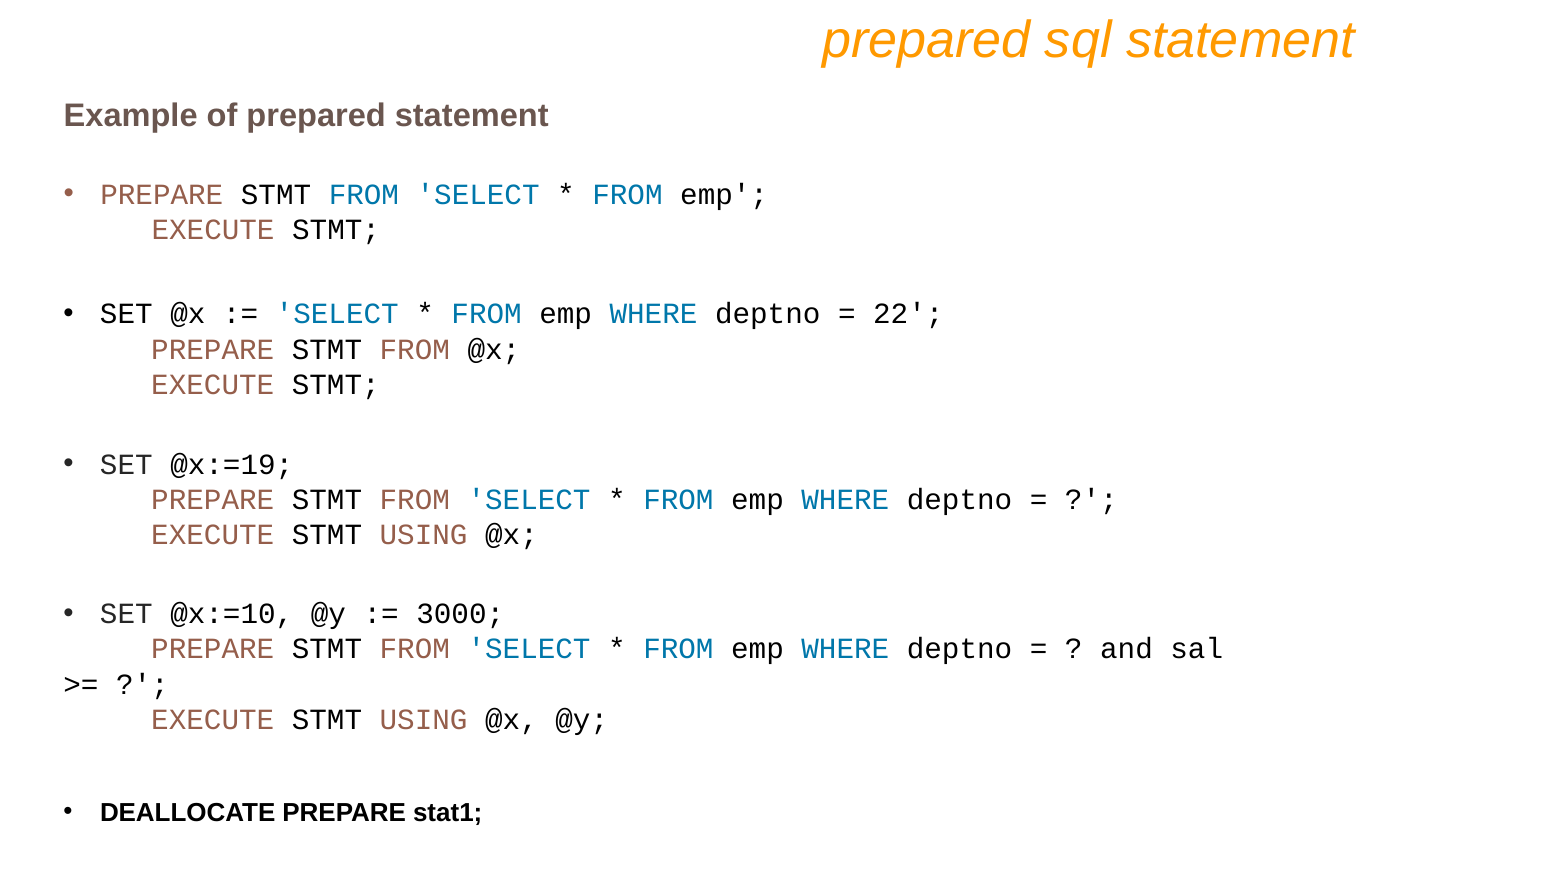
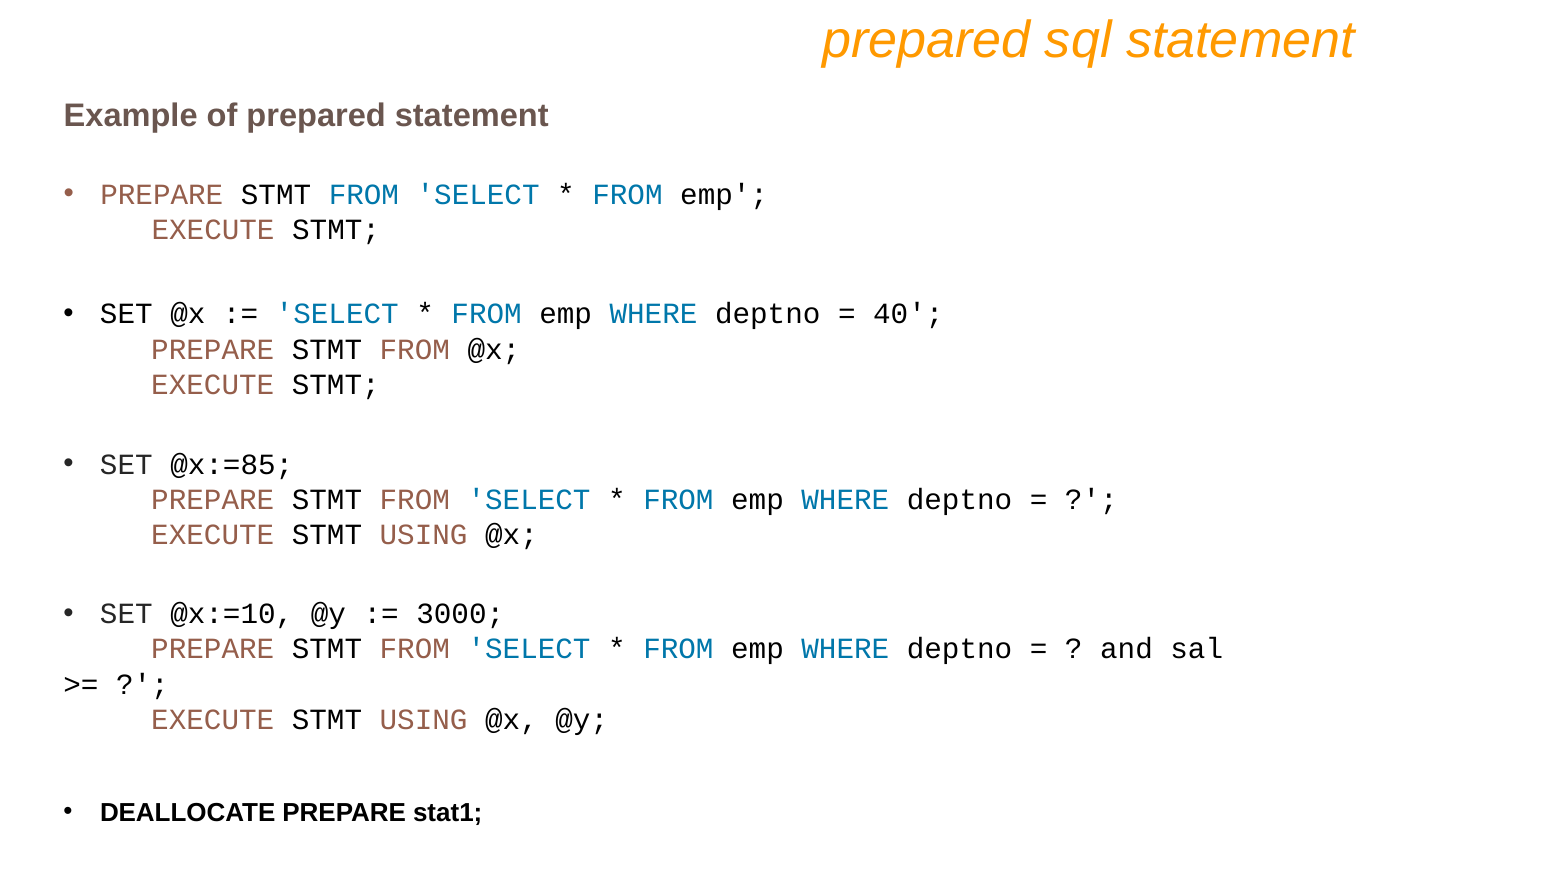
22: 22 -> 40 (908, 314)
@x:=19: @x:=19 -> @x:=85 (232, 465)
